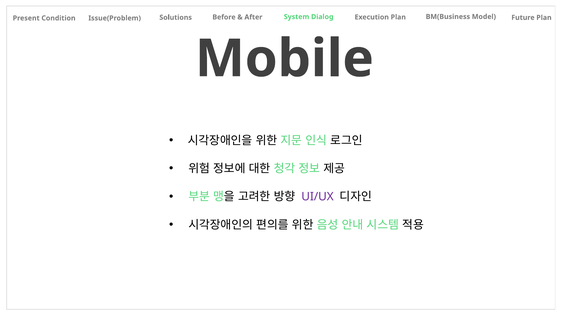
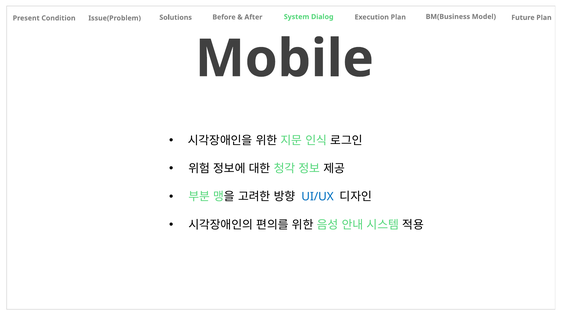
UI/UX colour: purple -> blue (318, 197)
